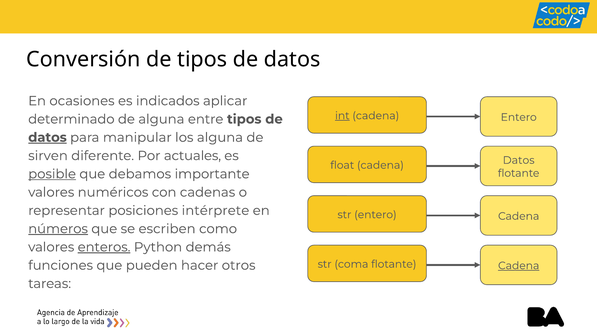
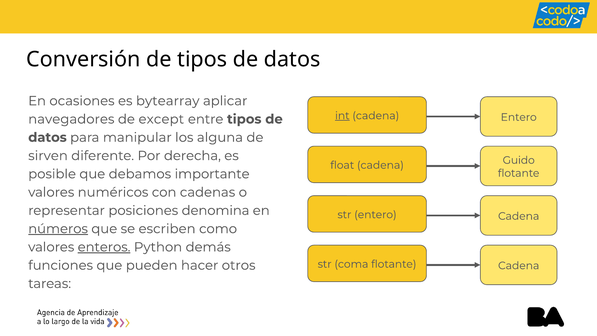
indicados: indicados -> bytearray (168, 101)
determinado: determinado -> navegadores (71, 119)
de alguna: alguna -> except (161, 119)
datos underline: present -> none (47, 137)
actuales: actuales -> derecha (192, 156)
Datos: Datos -> Guido (519, 160)
posible underline: present -> none (52, 174)
intérprete: intérprete -> denomina (216, 210)
Cadena underline: present -> none (519, 266)
